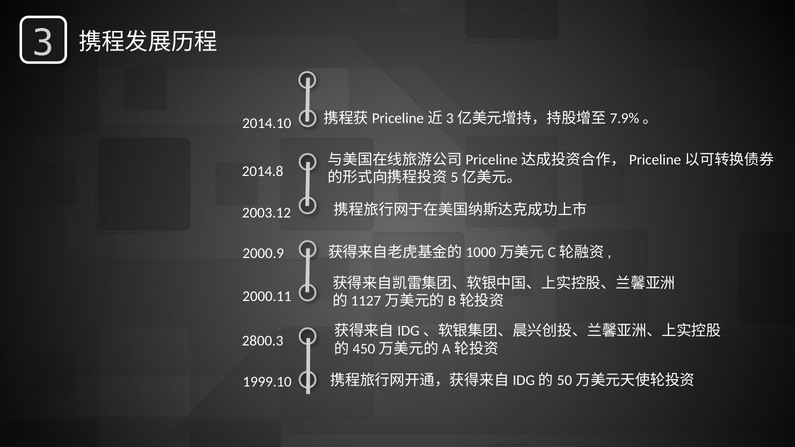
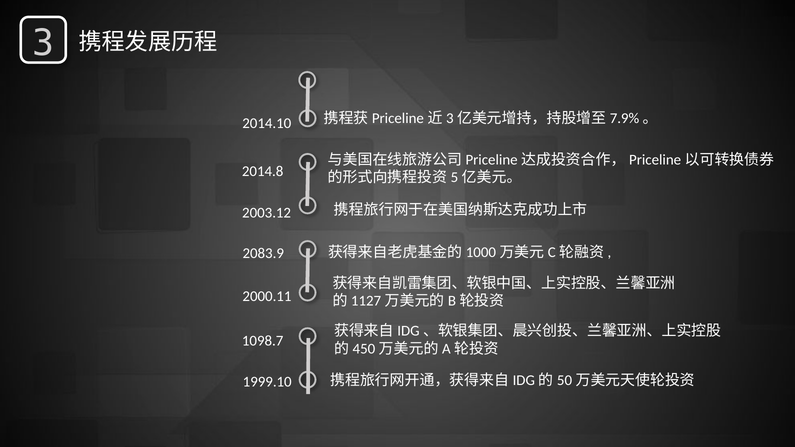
2000.9: 2000.9 -> 2083.9 (263, 253)
2800.3: 2800.3 -> 1098.7 (263, 341)
